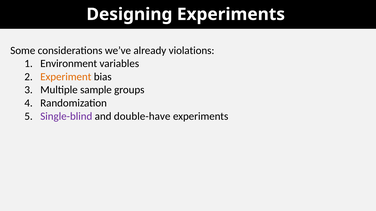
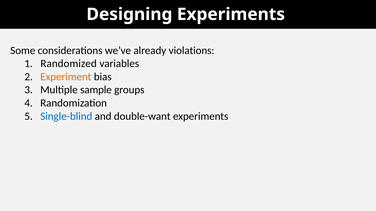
Environment: Environment -> Randomized (69, 64)
Single-blind colour: purple -> blue (66, 116)
double-have: double-have -> double-want (142, 116)
